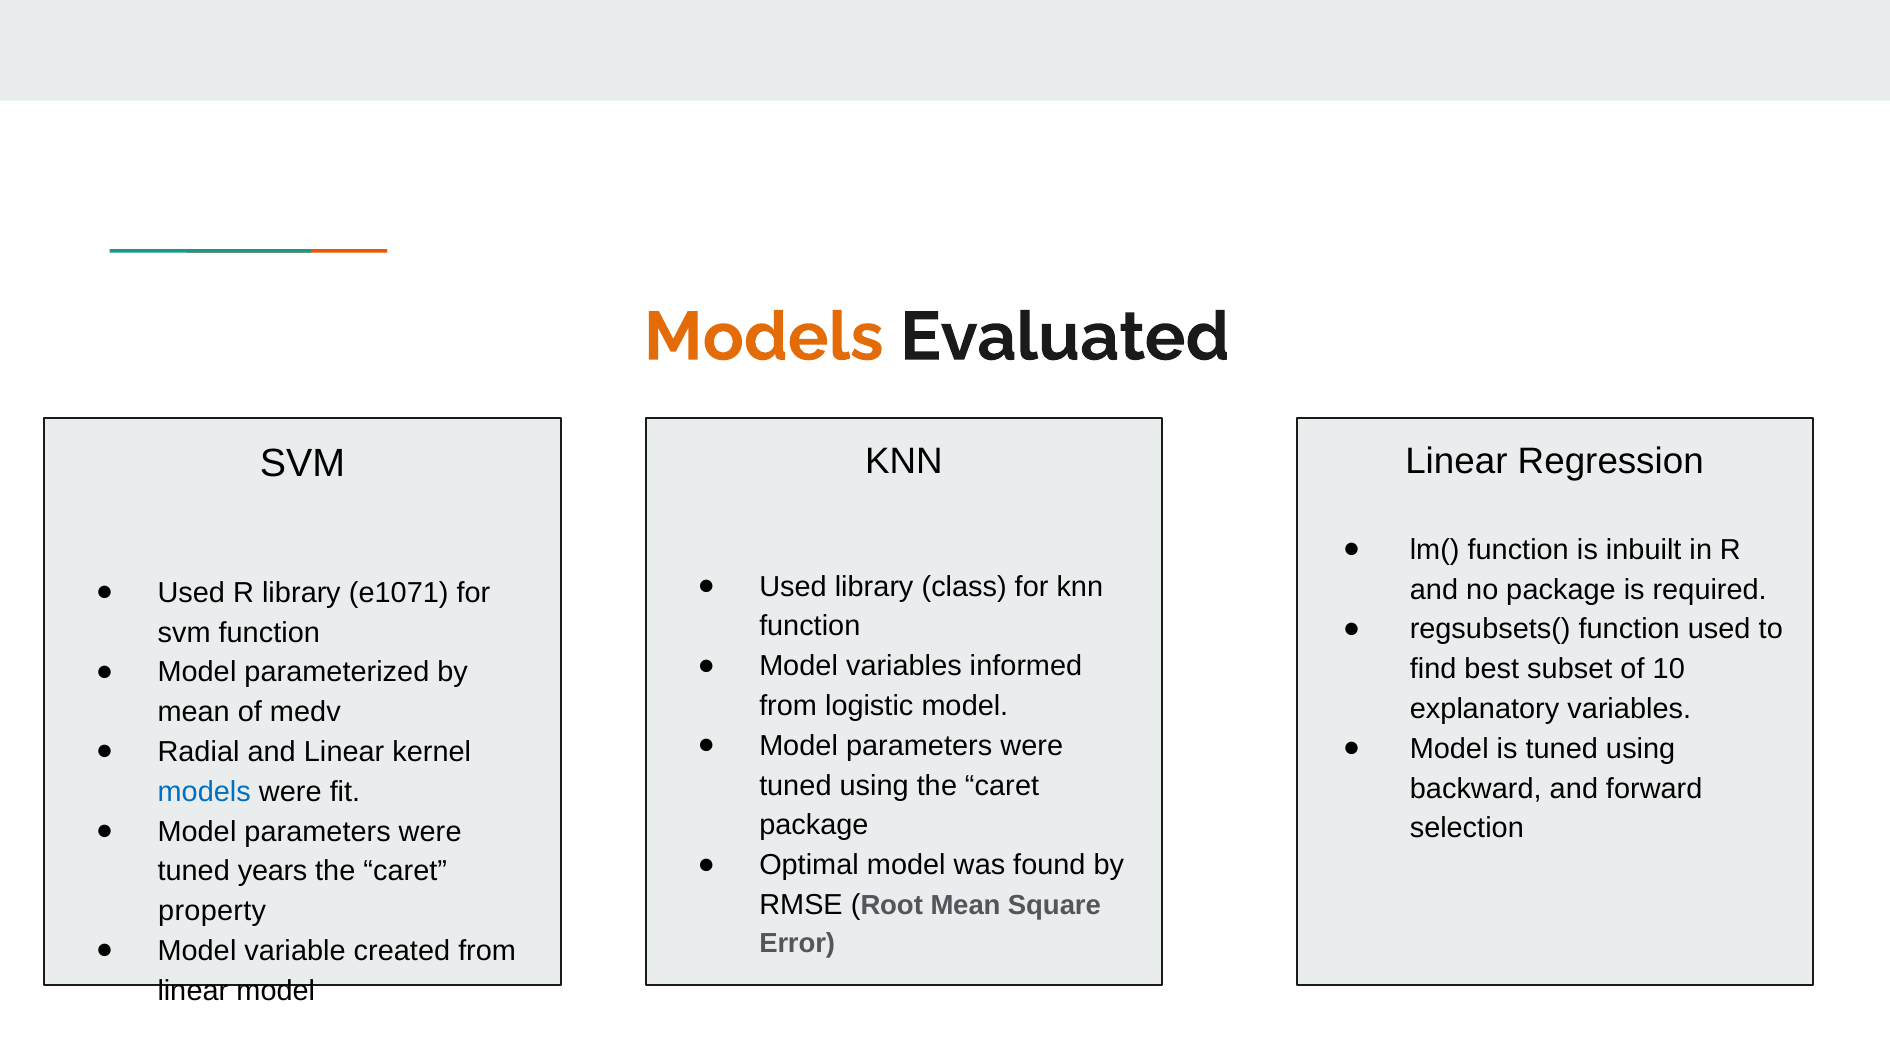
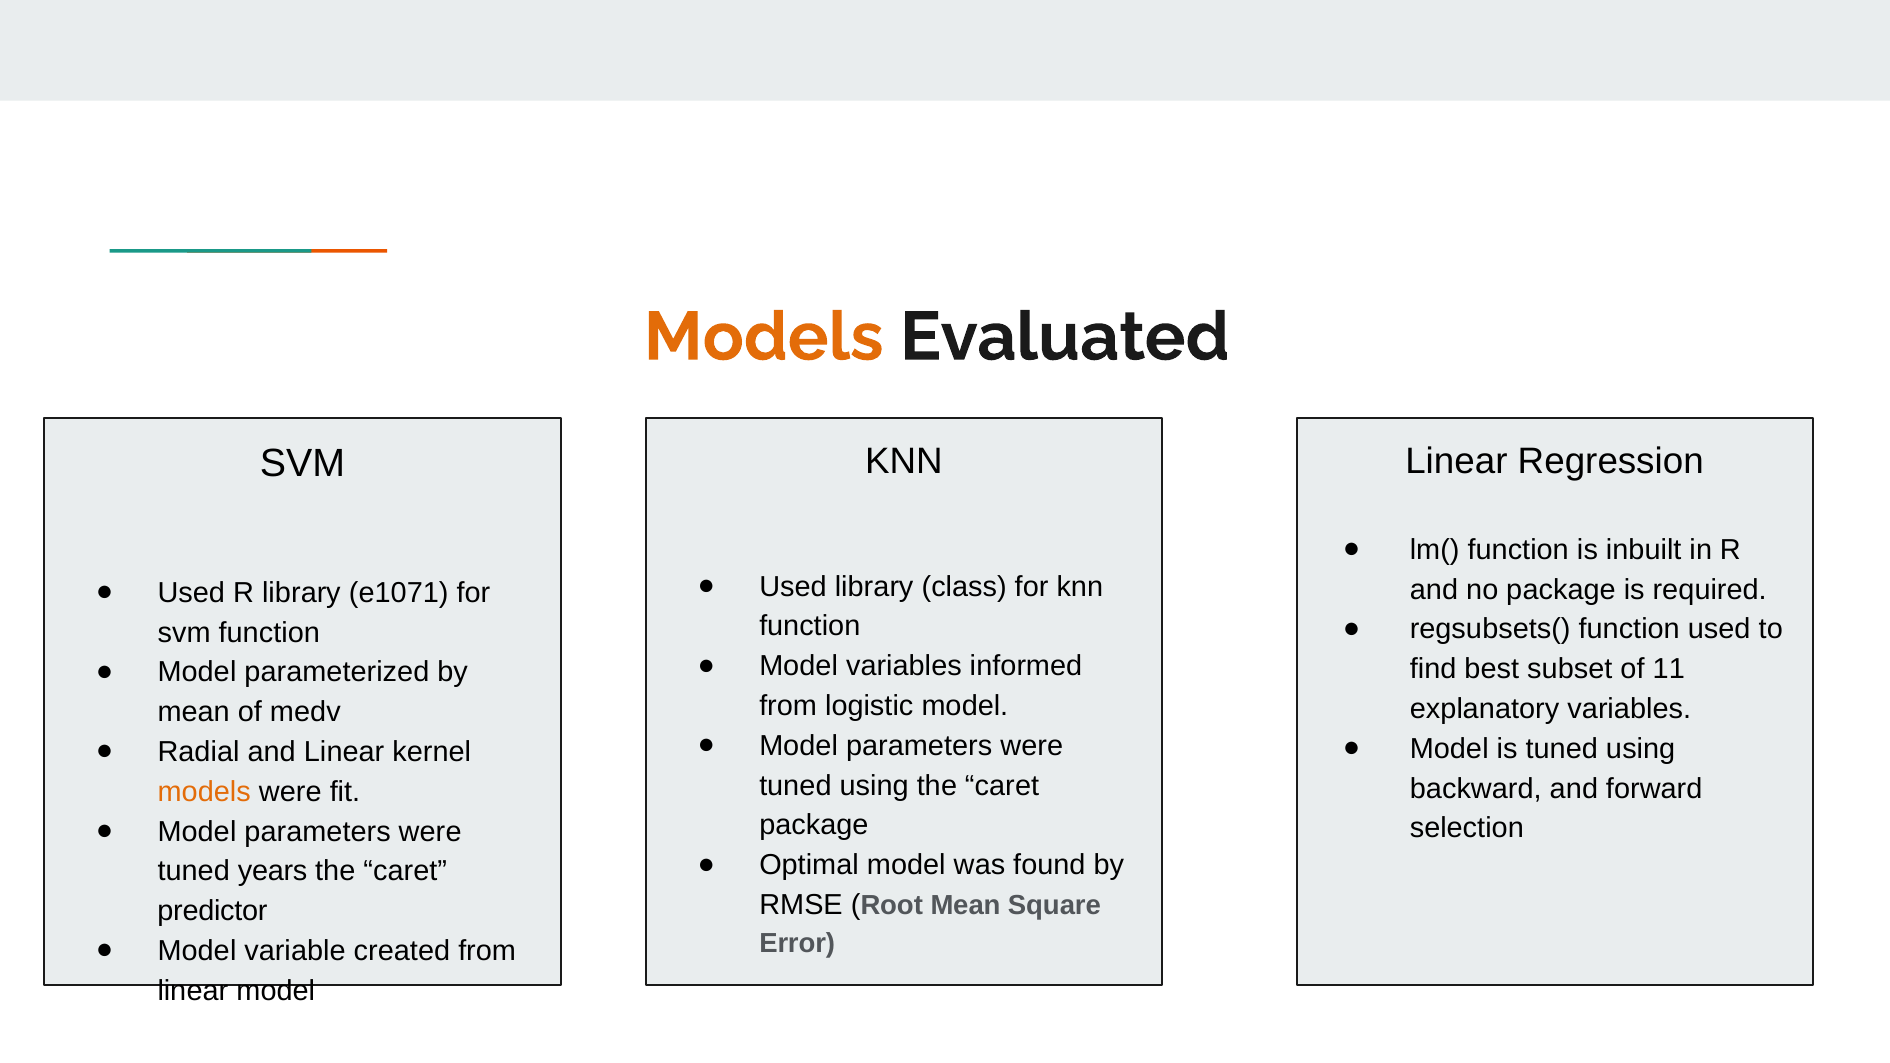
10: 10 -> 11 (1669, 669)
models colour: blue -> orange (204, 792)
property: property -> predictor (212, 911)
